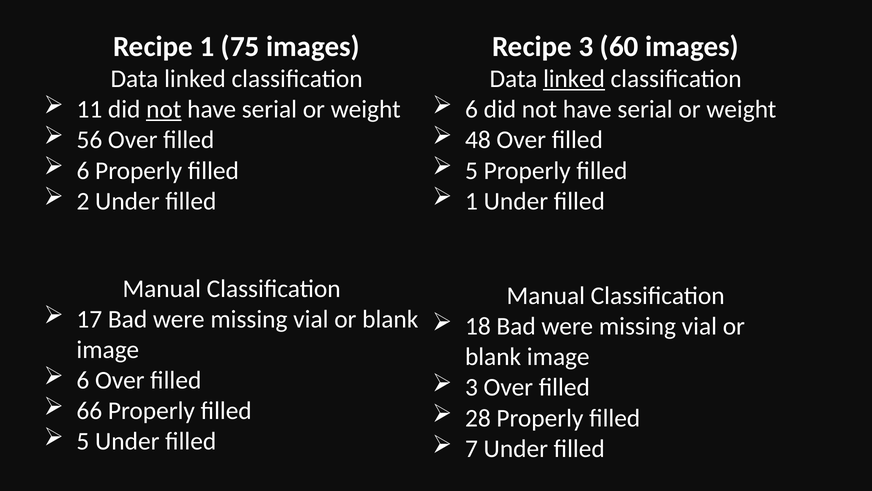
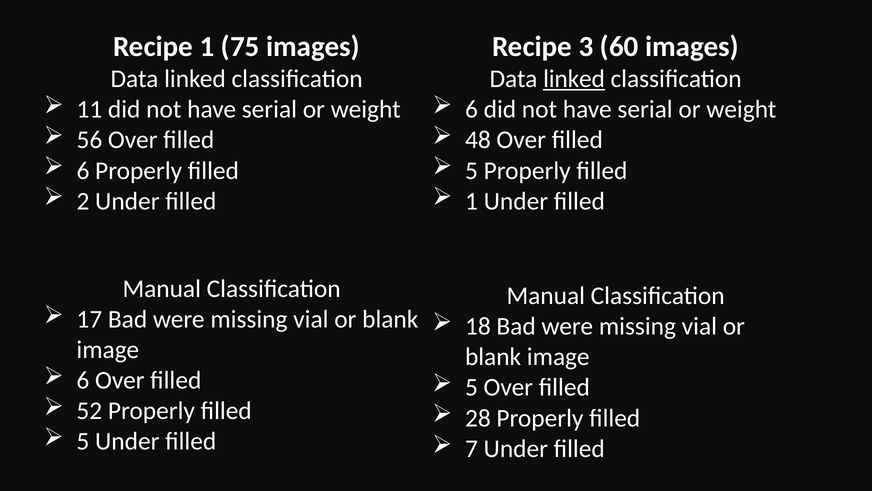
not underline: present -> none (164, 109)
3: 3 -> 5 (471, 387)
66: 66 -> 52 (89, 411)
